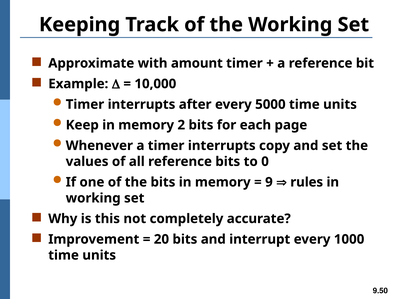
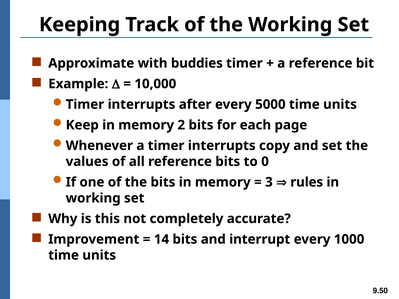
amount: amount -> buddies (197, 63)
9: 9 -> 3 (269, 182)
20: 20 -> 14 (161, 239)
